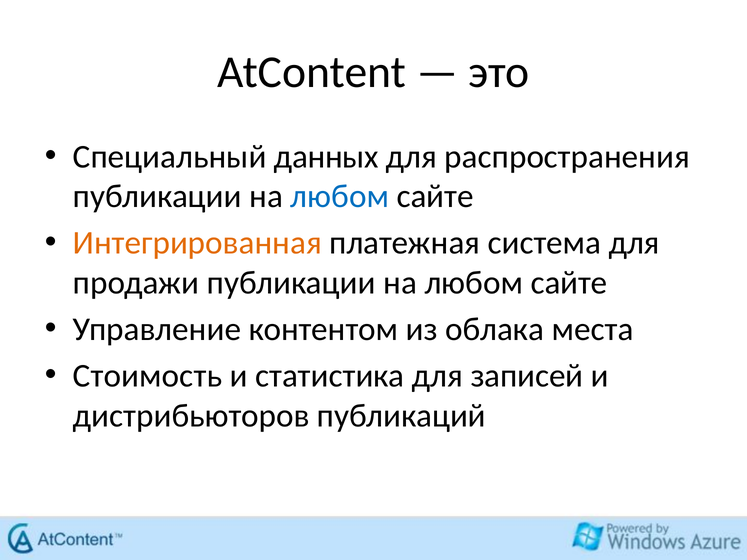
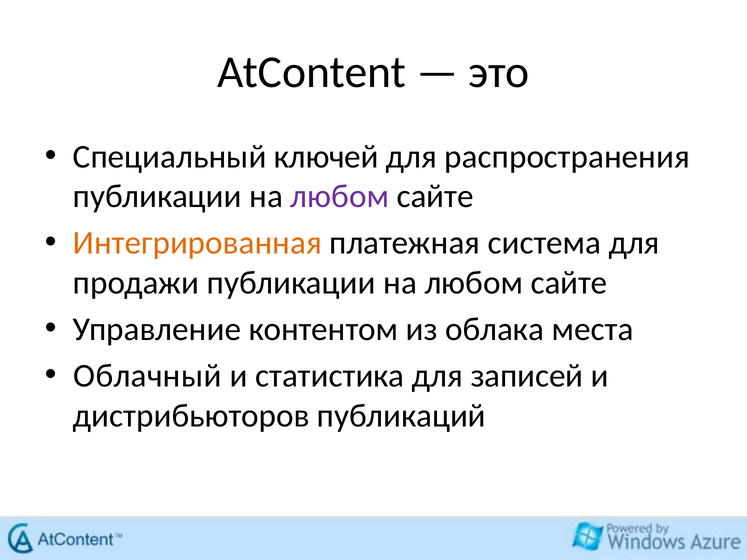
данных: данных -> ключей (326, 157)
любом colour: blue -> purple (340, 197)
Стоимость: Стоимость -> Облачный (147, 376)
